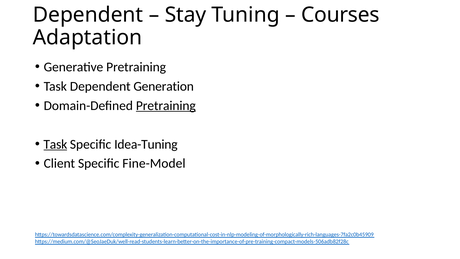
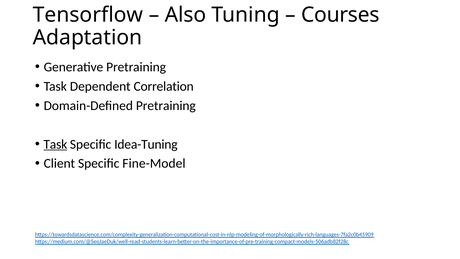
Dependent: Dependent -> Tensorflow (88, 15)
Stay: Stay -> Also (185, 15)
Generation: Generation -> Correlation (164, 86)
Pretraining underline: present -> none (166, 106)
